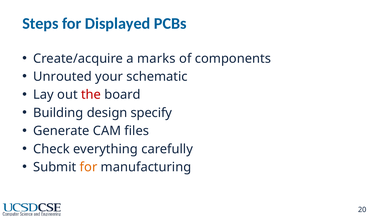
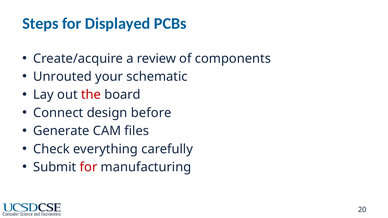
marks: marks -> review (156, 59)
Building: Building -> Connect (58, 113)
specify: specify -> before (151, 113)
for colour: orange -> red (89, 167)
